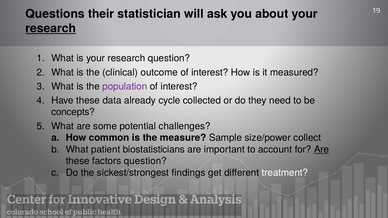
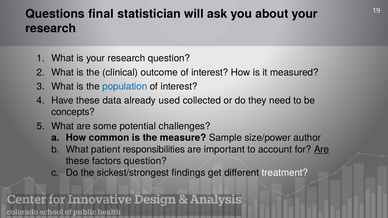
their: their -> final (101, 14)
research underline: present -> none (51, 29)
population colour: purple -> blue (125, 86)
cycle: cycle -> used (169, 101)
collect: collect -> author (307, 138)
biostatisticians: biostatisticians -> responsibilities (154, 150)
